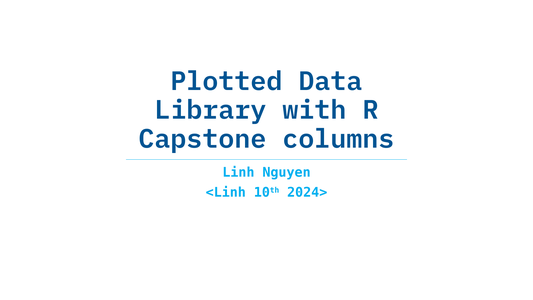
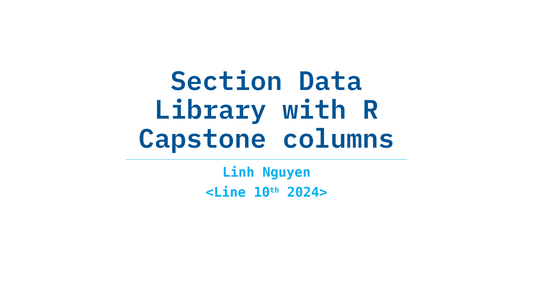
Plotted: Plotted -> Section (227, 81)
<Linh: <Linh -> <Line (226, 192)
